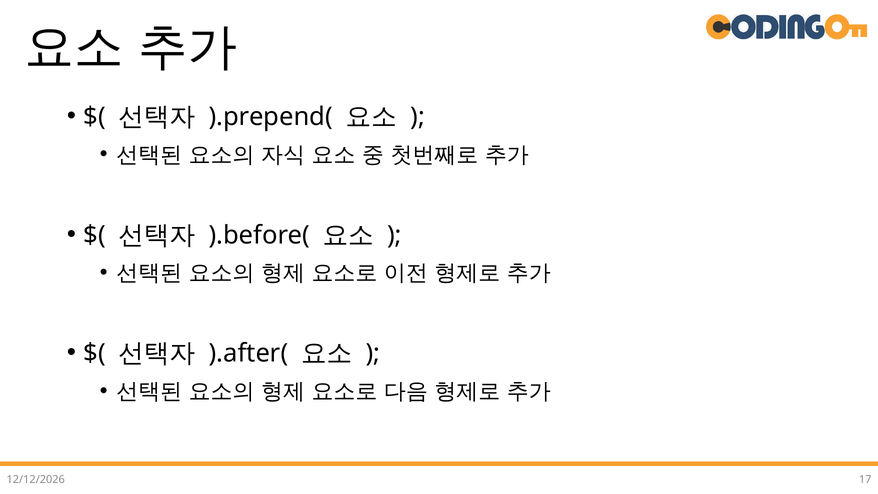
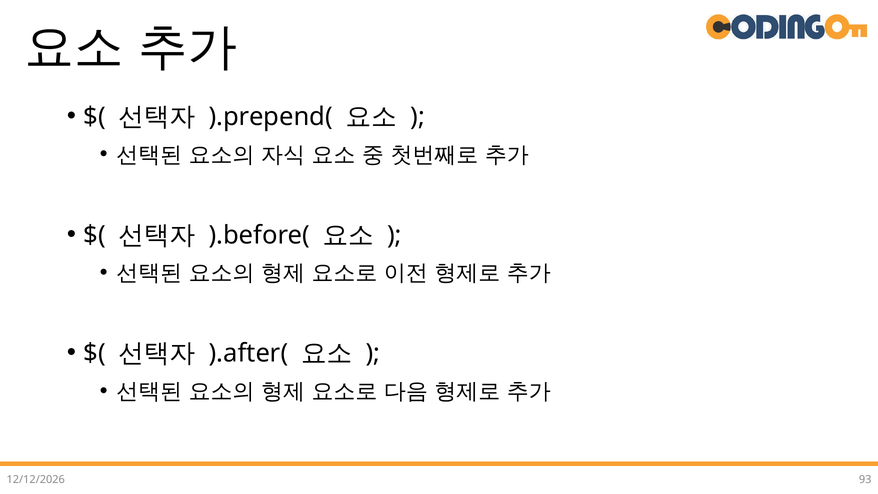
17: 17 -> 93 (865, 480)
